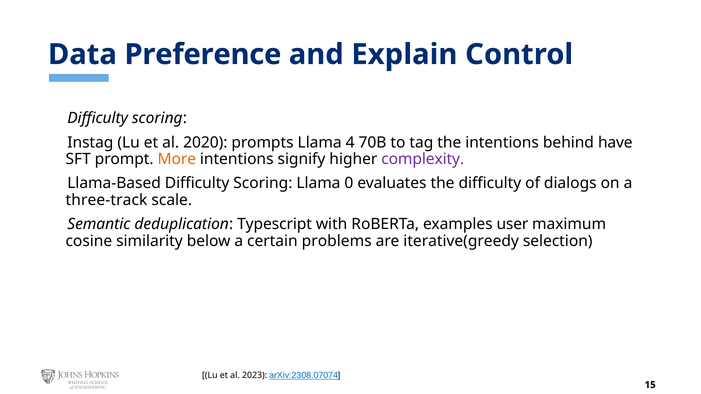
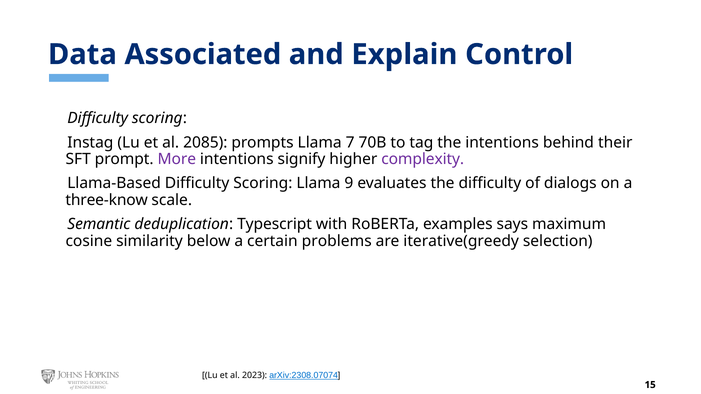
Preference: Preference -> Associated (203, 54)
2020: 2020 -> 2085 (205, 143)
4: 4 -> 7 (350, 143)
have: have -> their (615, 143)
More colour: orange -> purple (177, 159)
0: 0 -> 9 (349, 183)
three-track: three-track -> three-know (107, 200)
user: user -> says (512, 224)
